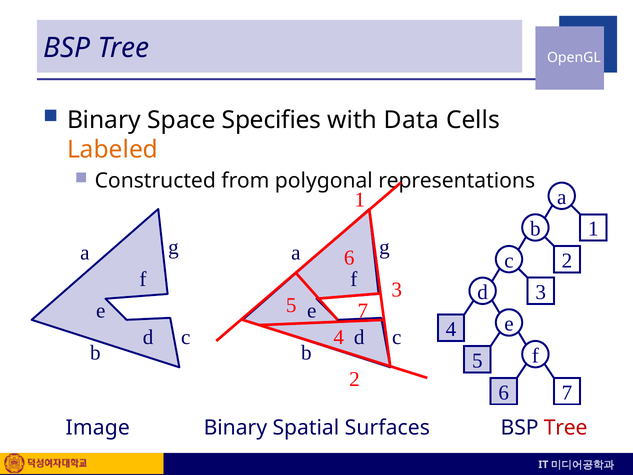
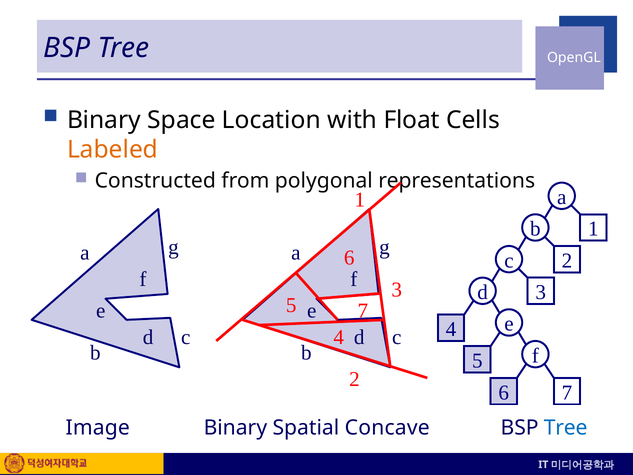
Specifies: Specifies -> Location (271, 120)
Data: Data -> Float (412, 120)
Surfaces: Surfaces -> Concave (387, 428)
Tree colour: red -> blue (566, 428)
